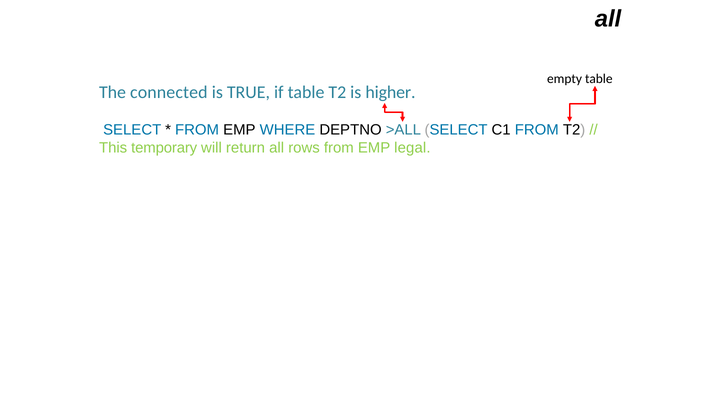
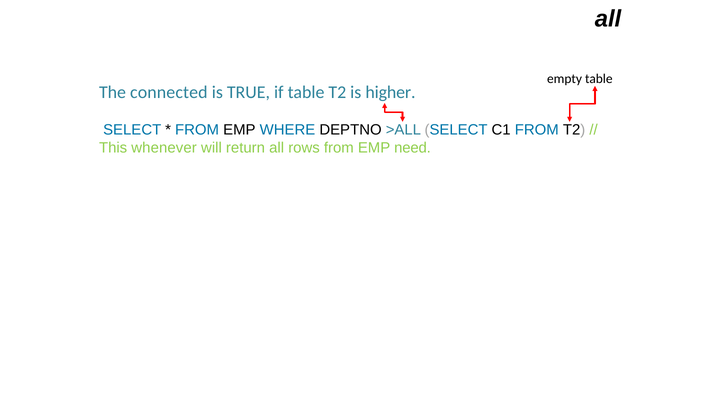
temporary: temporary -> whenever (164, 148)
legal: legal -> need (413, 148)
